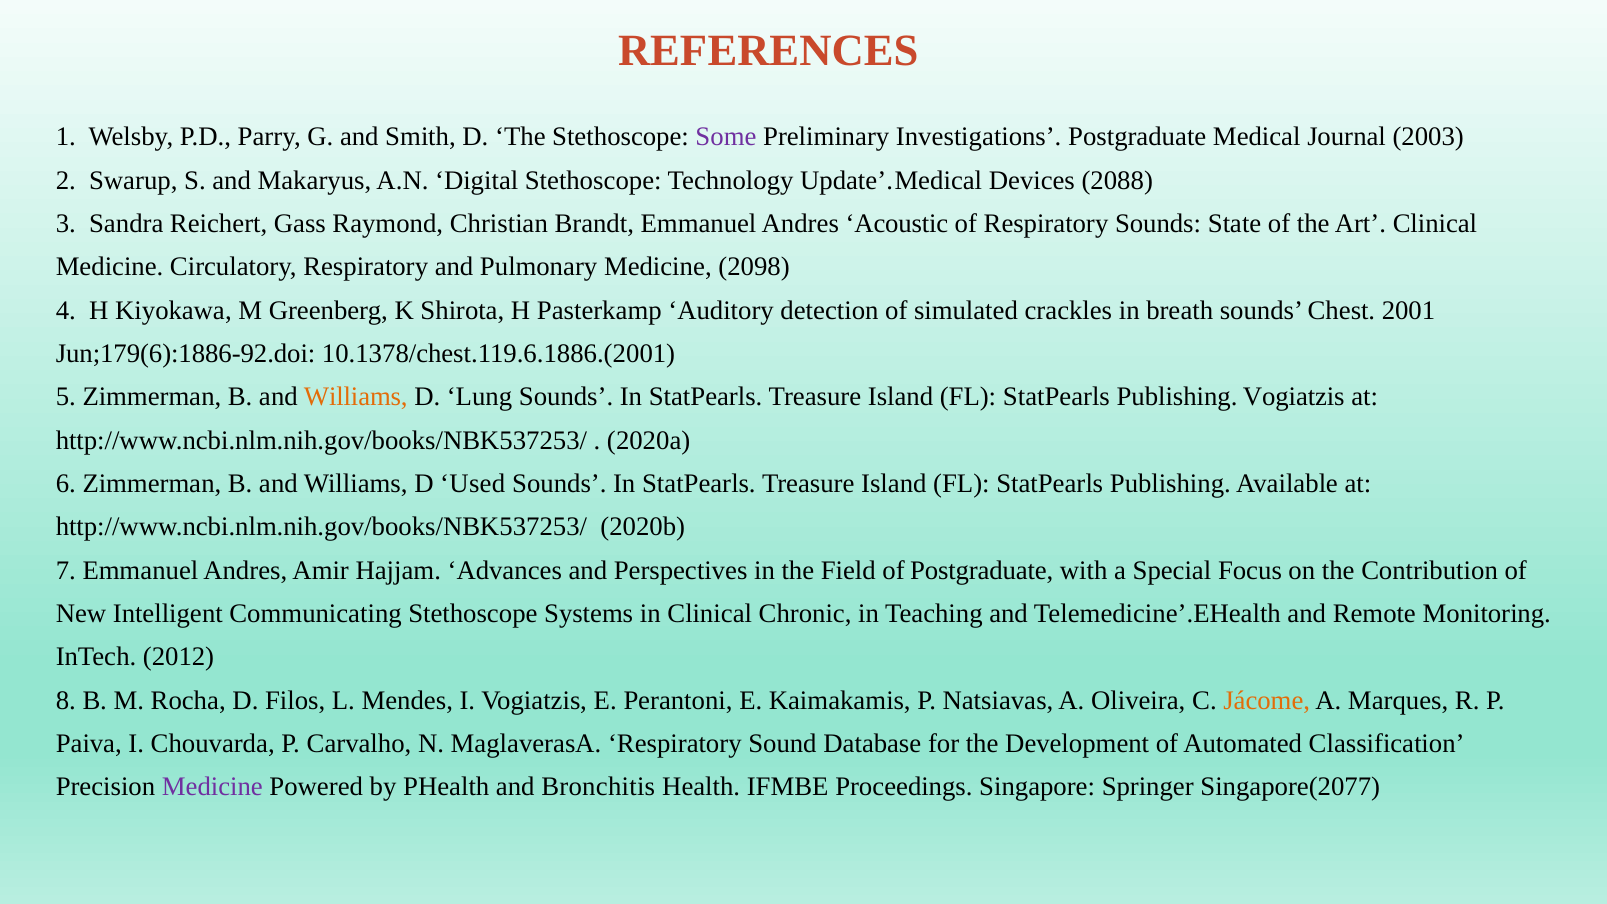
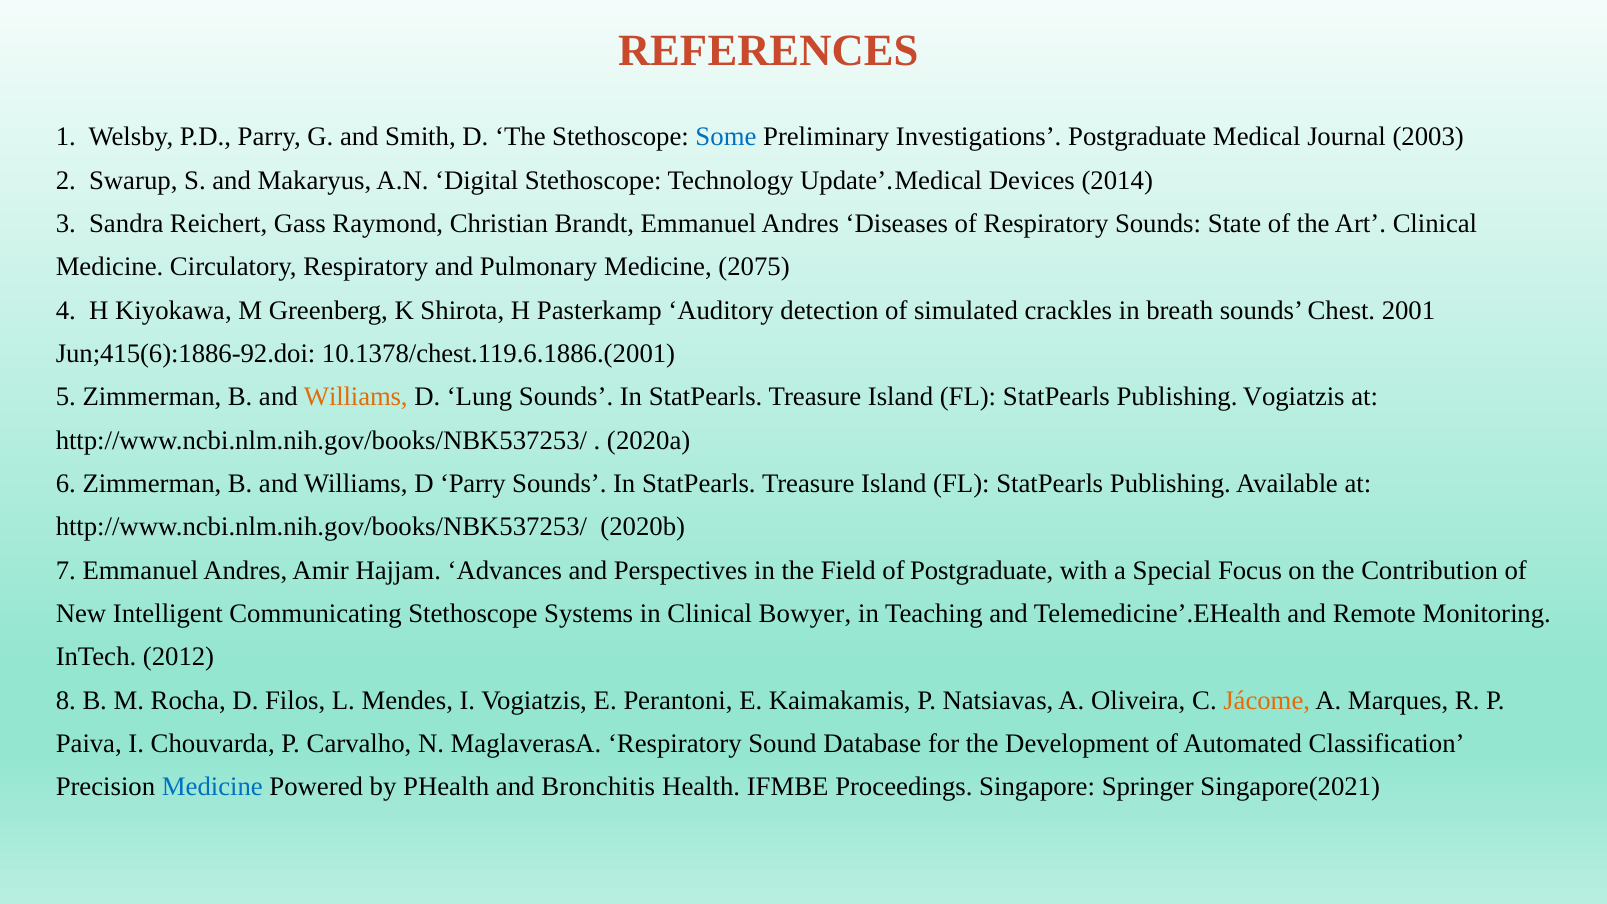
Some colour: purple -> blue (726, 137)
2088: 2088 -> 2014 (1117, 180)
Acoustic: Acoustic -> Diseases (897, 224)
2098: 2098 -> 2075 (754, 267)
Jun;179(6):1886-92.doi: Jun;179(6):1886-92.doi -> Jun;415(6):1886-92.doi (186, 354)
D Used: Used -> Parry (473, 484)
Chronic: Chronic -> Bowyer (805, 614)
Medicine colour: purple -> blue (212, 787)
Singapore(2077: Singapore(2077 -> Singapore(2021 (1290, 787)
